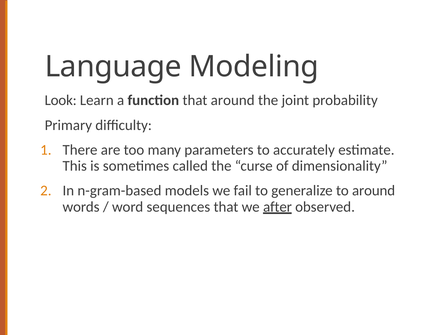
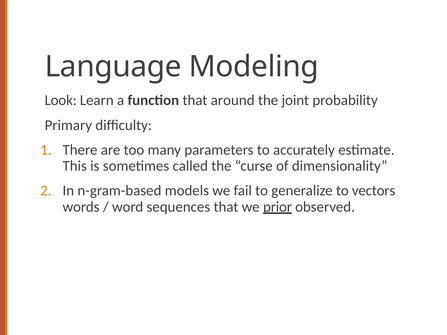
to around: around -> vectors (374, 191)
after: after -> prior (278, 207)
